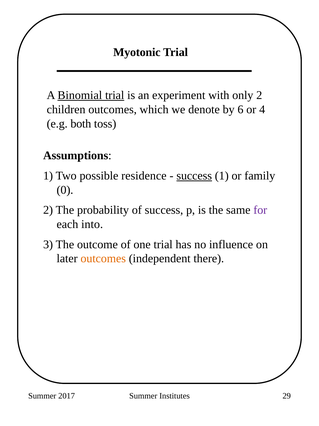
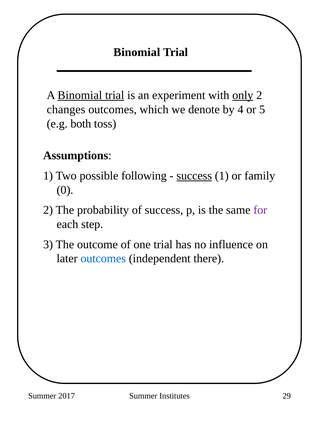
Myotonic: Myotonic -> Binomial (137, 52)
only underline: none -> present (243, 95)
children: children -> changes (66, 109)
6: 6 -> 4 (240, 109)
4: 4 -> 5 (262, 109)
residence: residence -> following (144, 175)
into: into -> step (92, 224)
outcomes colour: orange -> blue (103, 258)
